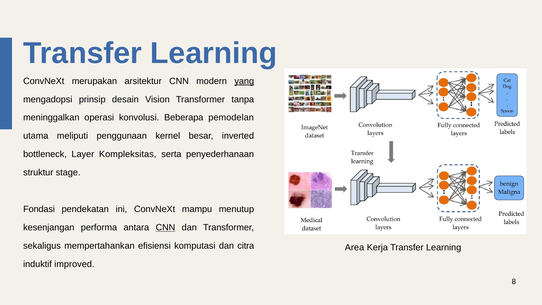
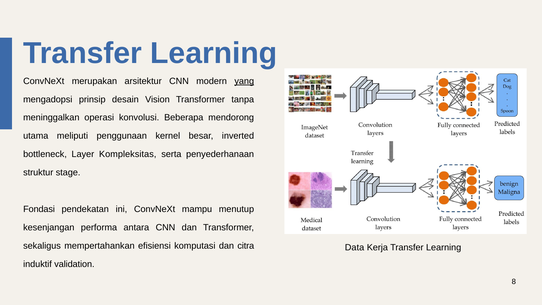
pemodelan: pemodelan -> mendorong (231, 118)
CNN underline: present -> none (165, 228)
Area: Area -> Data (355, 248)
improved: improved -> validation (74, 264)
